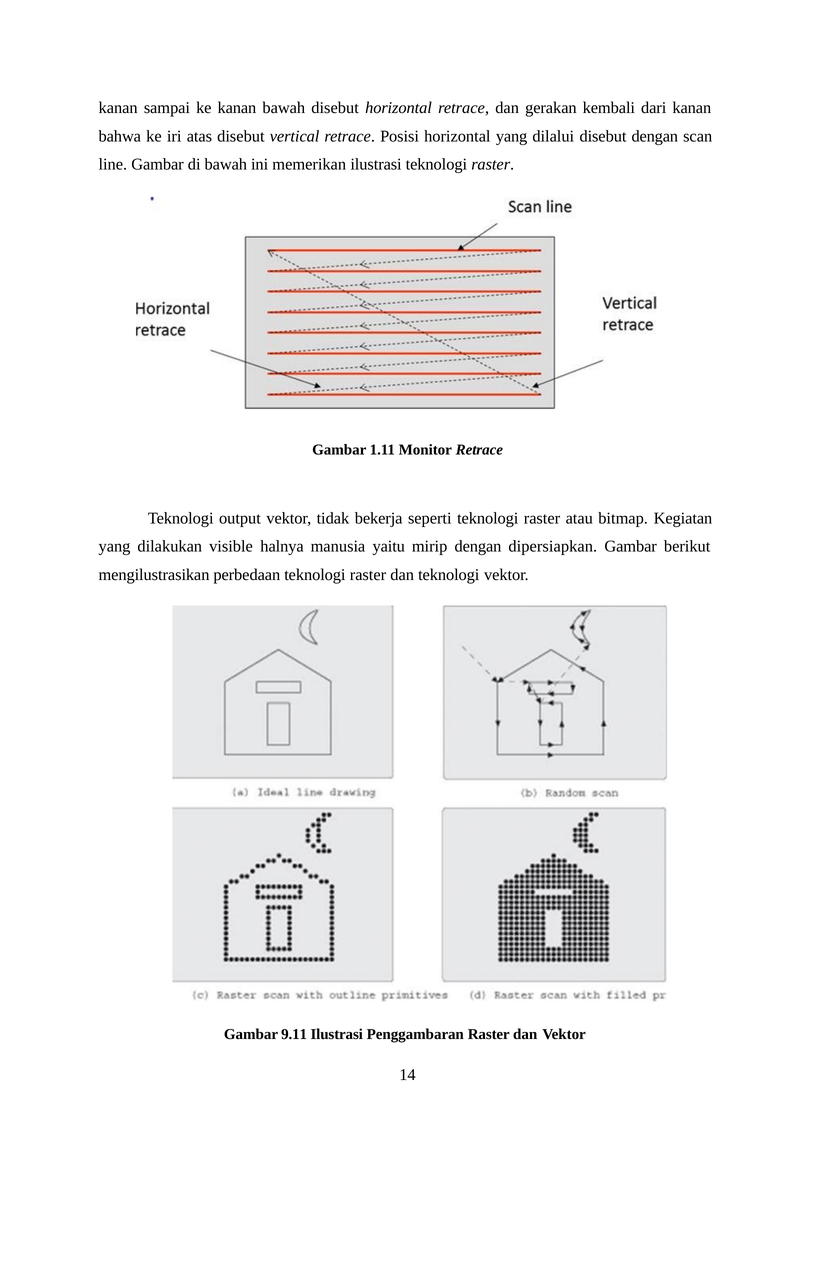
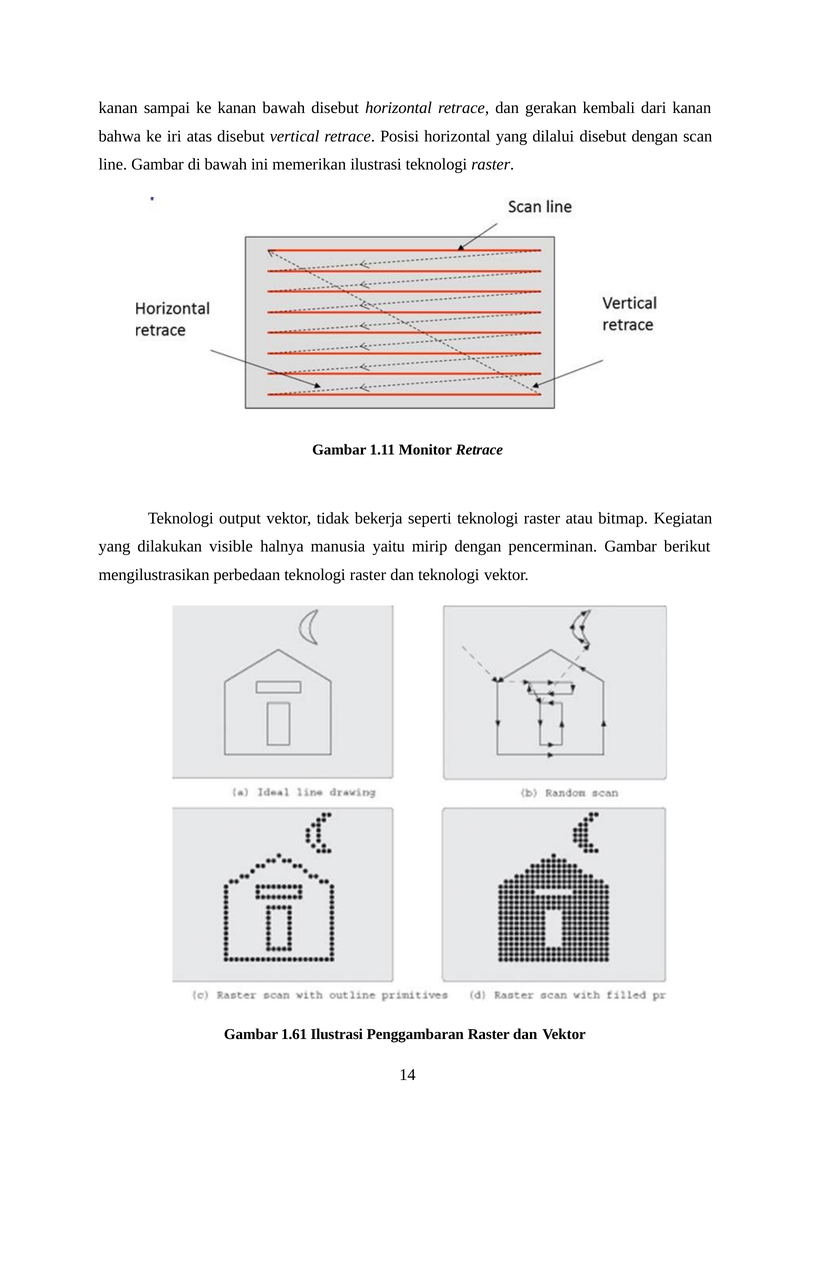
dipersiapkan: dipersiapkan -> pencerminan (553, 547)
9.11: 9.11 -> 1.61 (294, 1035)
